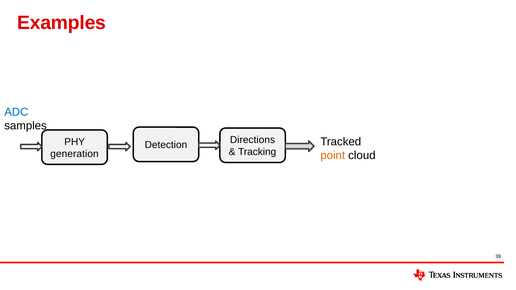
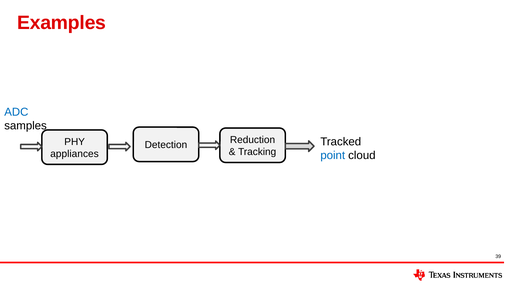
Directions: Directions -> Reduction (253, 140)
generation: generation -> appliances (74, 154)
point colour: orange -> blue (333, 155)
